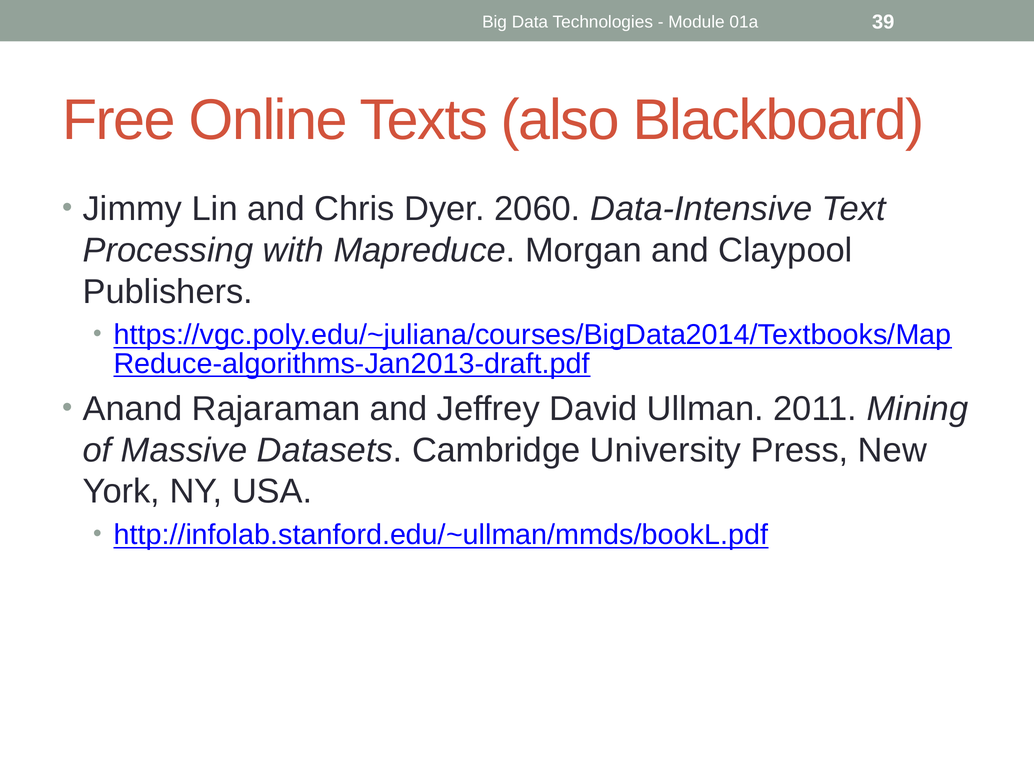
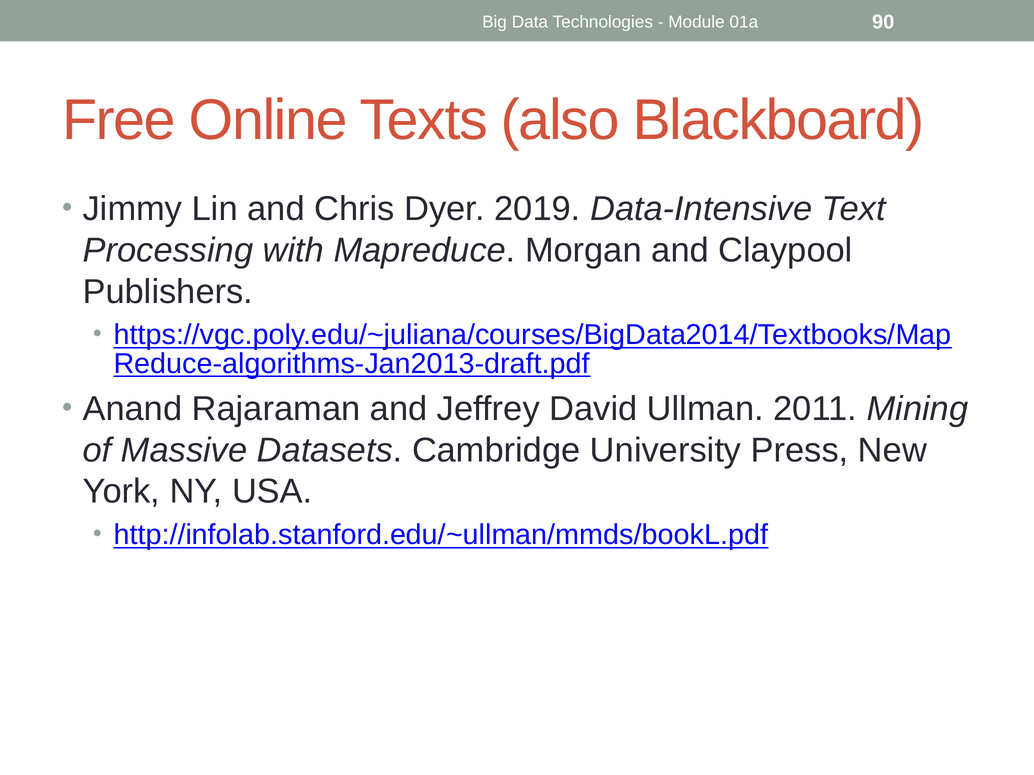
39: 39 -> 90 (883, 22)
2060: 2060 -> 2019 (537, 209)
